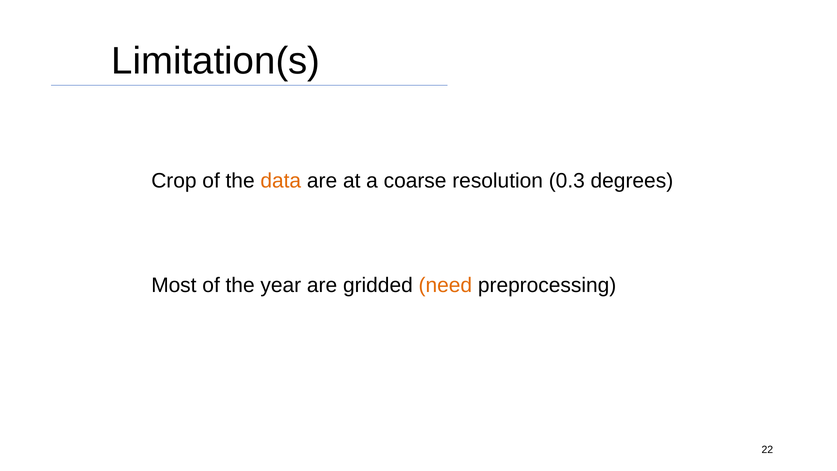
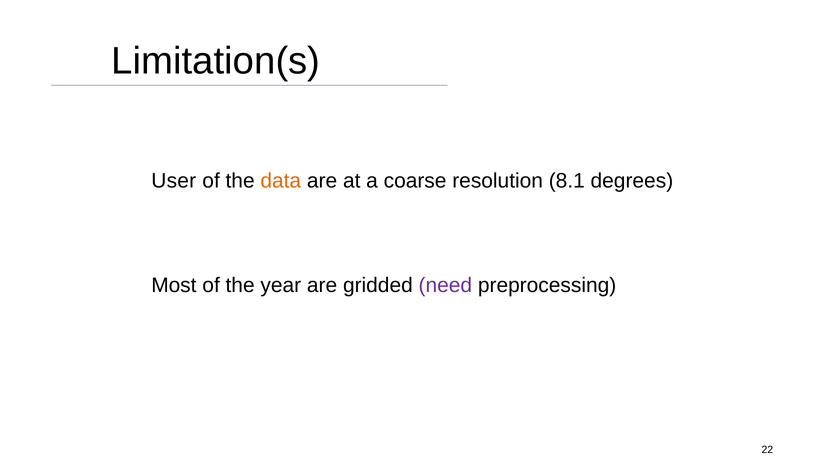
Crop: Crop -> User (174, 181)
0.3: 0.3 -> 8.1 (567, 181)
need colour: orange -> purple (445, 285)
